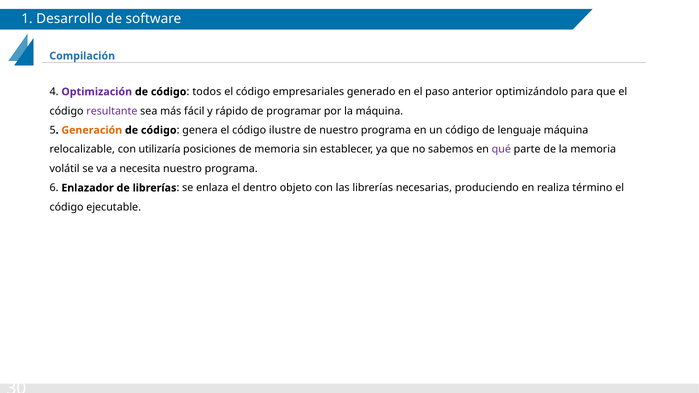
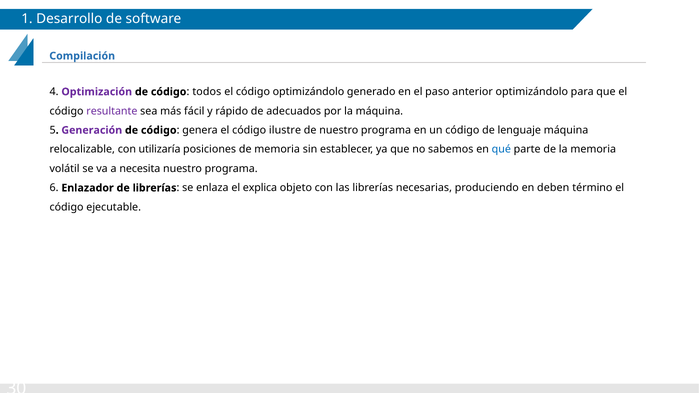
código empresariales: empresariales -> optimizándolo (308, 92)
programar: programar -> adecuados (294, 111)
Generación colour: orange -> purple (92, 130)
qué colour: purple -> blue (501, 150)
dentro: dentro -> explica (260, 188)
realiza: realiza -> deben (553, 188)
